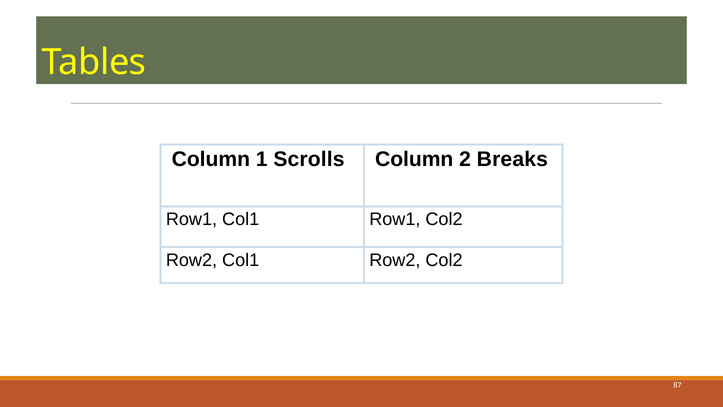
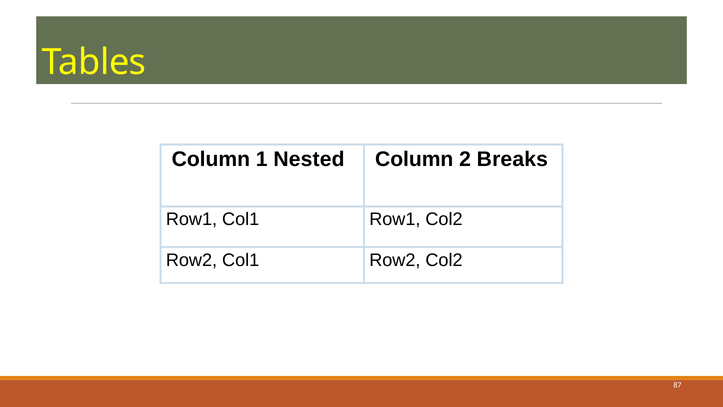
Scrolls: Scrolls -> Nested (309, 159)
